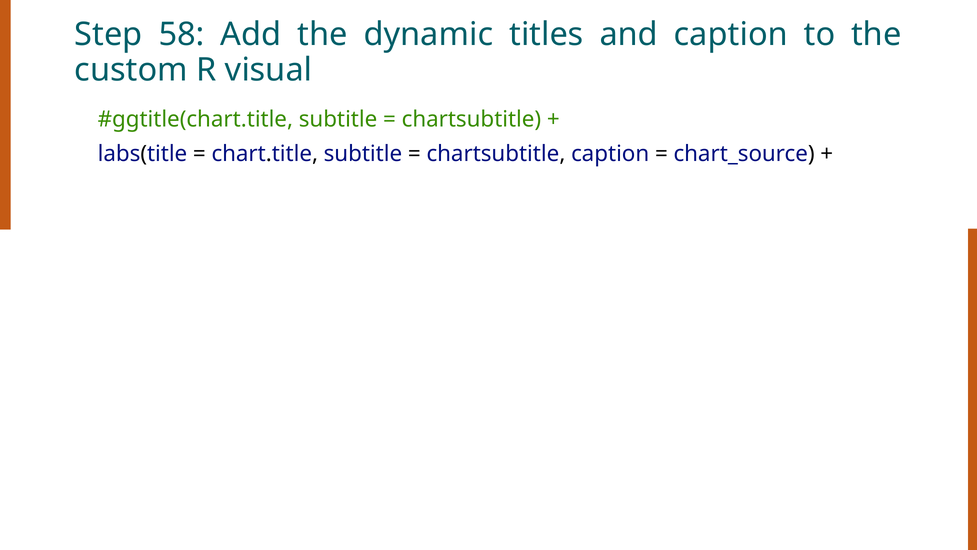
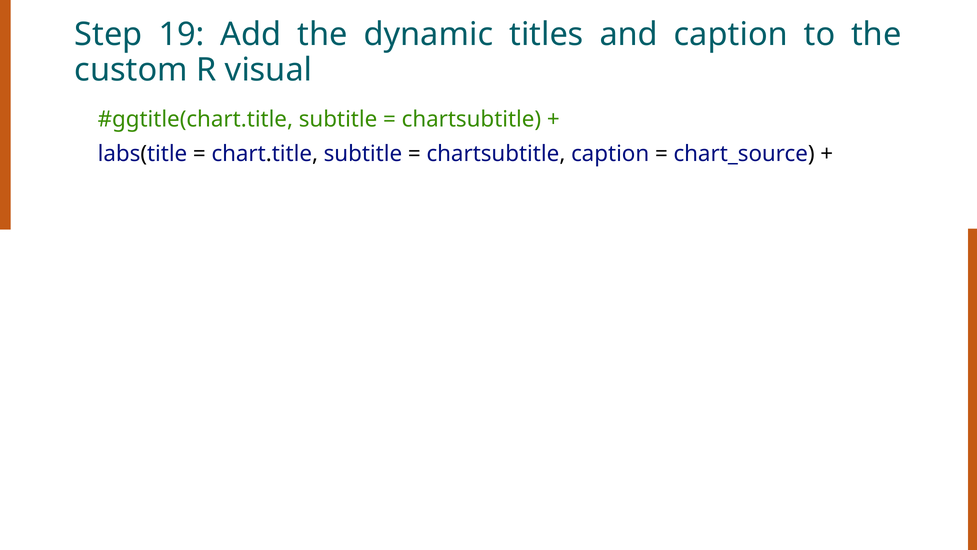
58: 58 -> 19 (182, 35)
